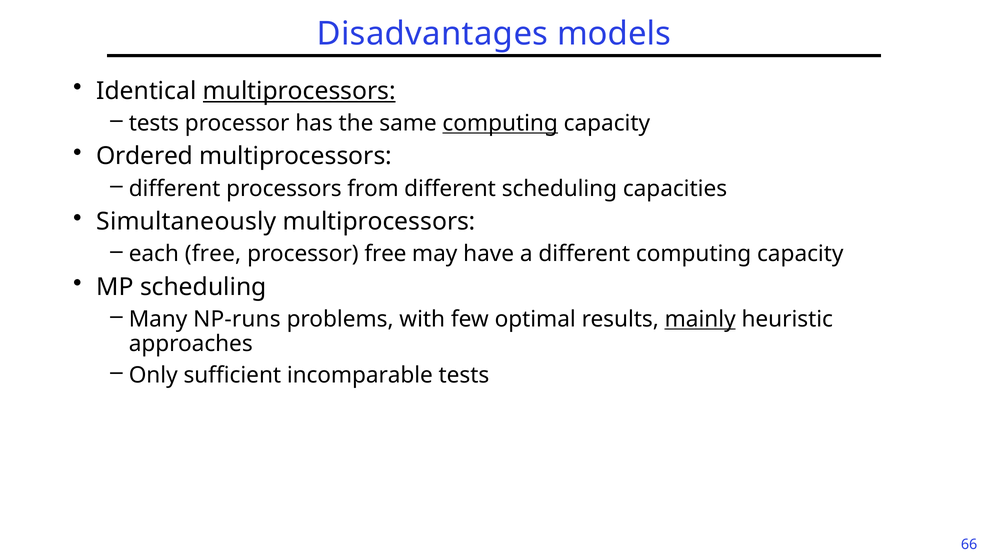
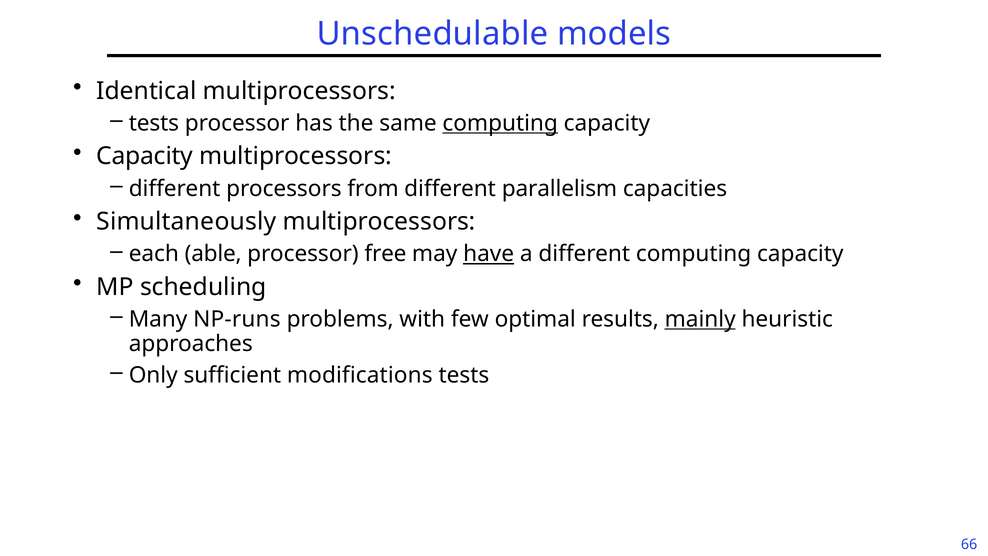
Disadvantages: Disadvantages -> Unschedulable (433, 34)
multiprocessors underline: present -> none (299, 91)
Ordered: Ordered -> Capacity (145, 156)
different scheduling: scheduling -> parallelism (559, 189)
each free: free -> able (213, 254)
have underline: none -> present (489, 254)
incomparable: incomparable -> modifications (360, 375)
